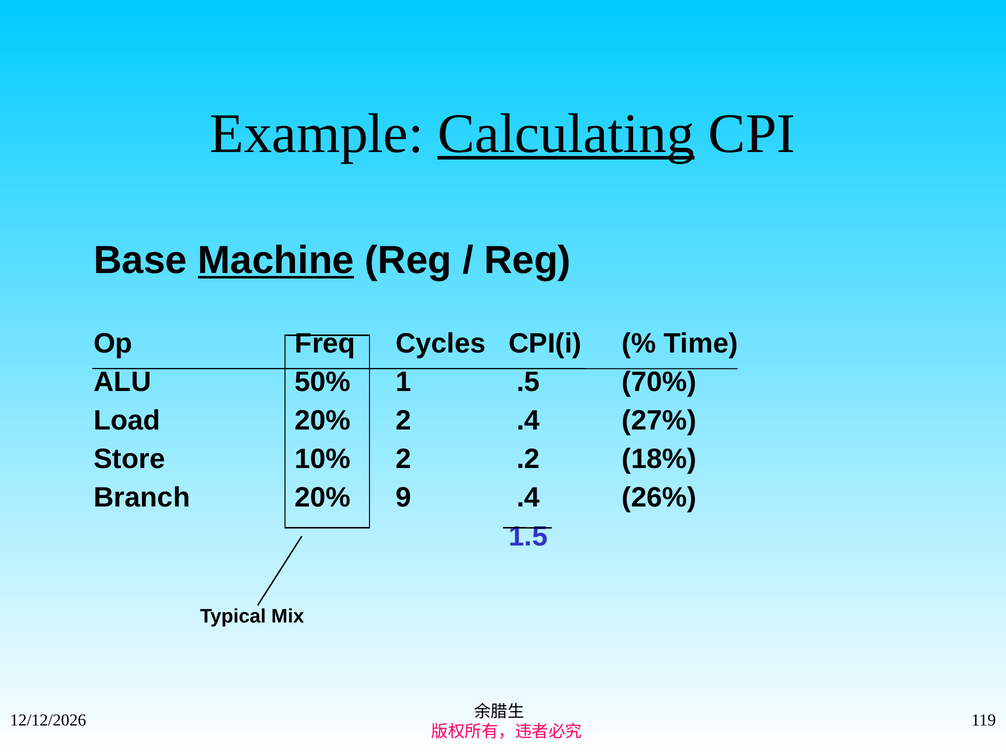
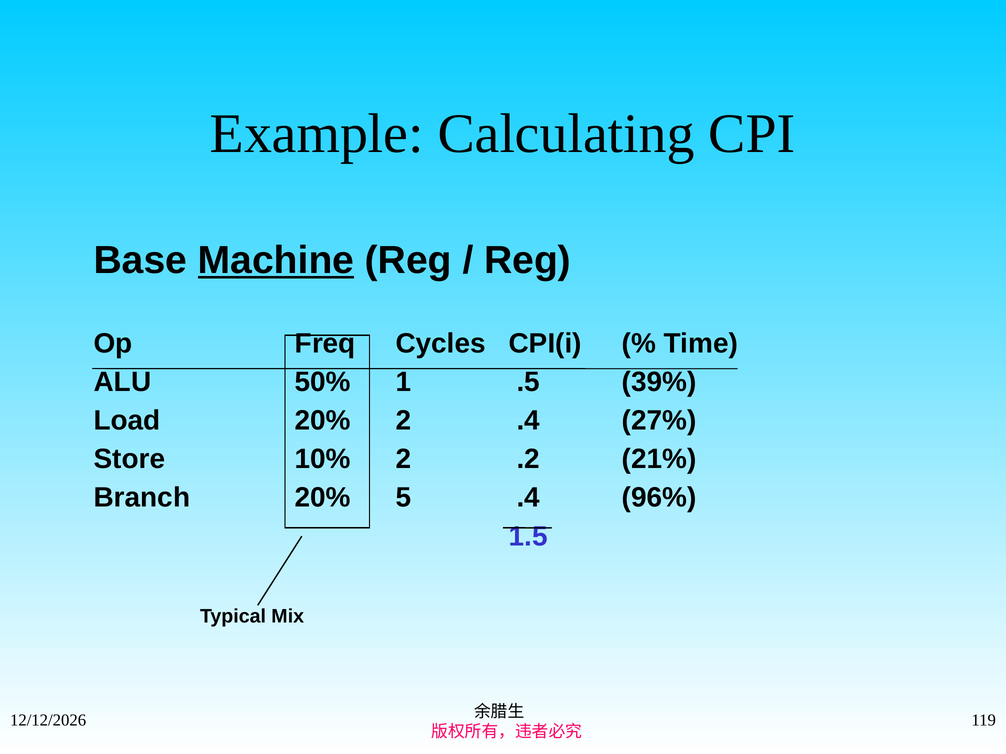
Calculating underline: present -> none (566, 134)
70%: 70% -> 39% (659, 382)
18%: 18% -> 21% (659, 460)
9: 9 -> 5 (403, 498)
26%: 26% -> 96% (659, 498)
